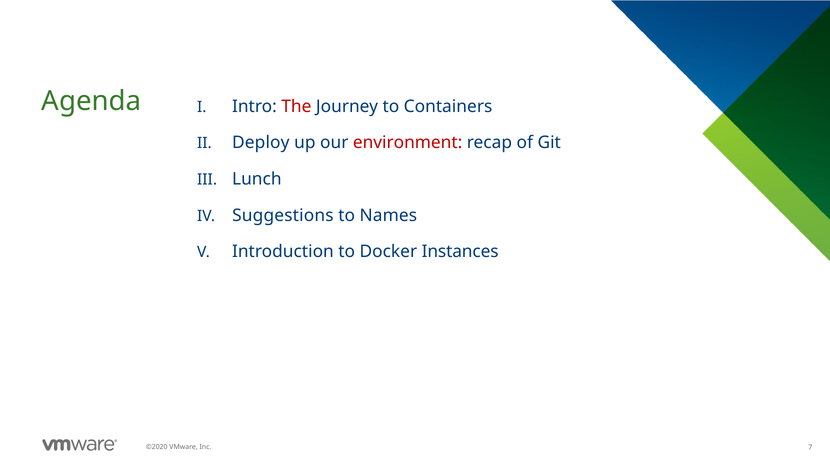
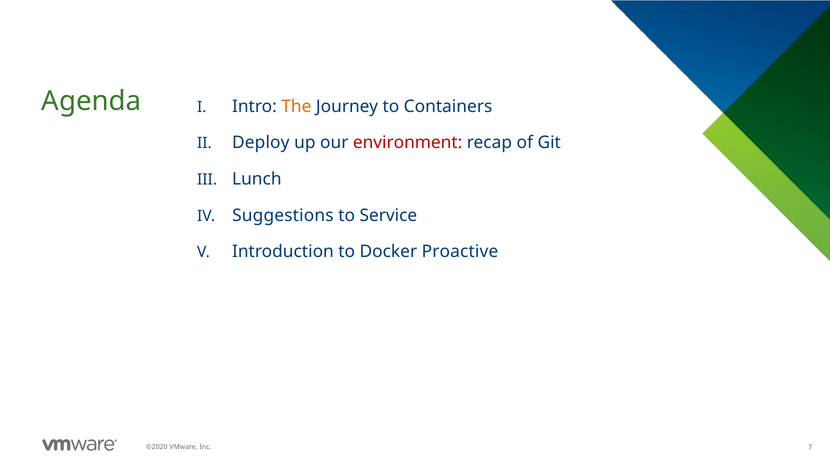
The colour: red -> orange (296, 106)
Names: Names -> Service (388, 215)
Instances: Instances -> Proactive (460, 252)
